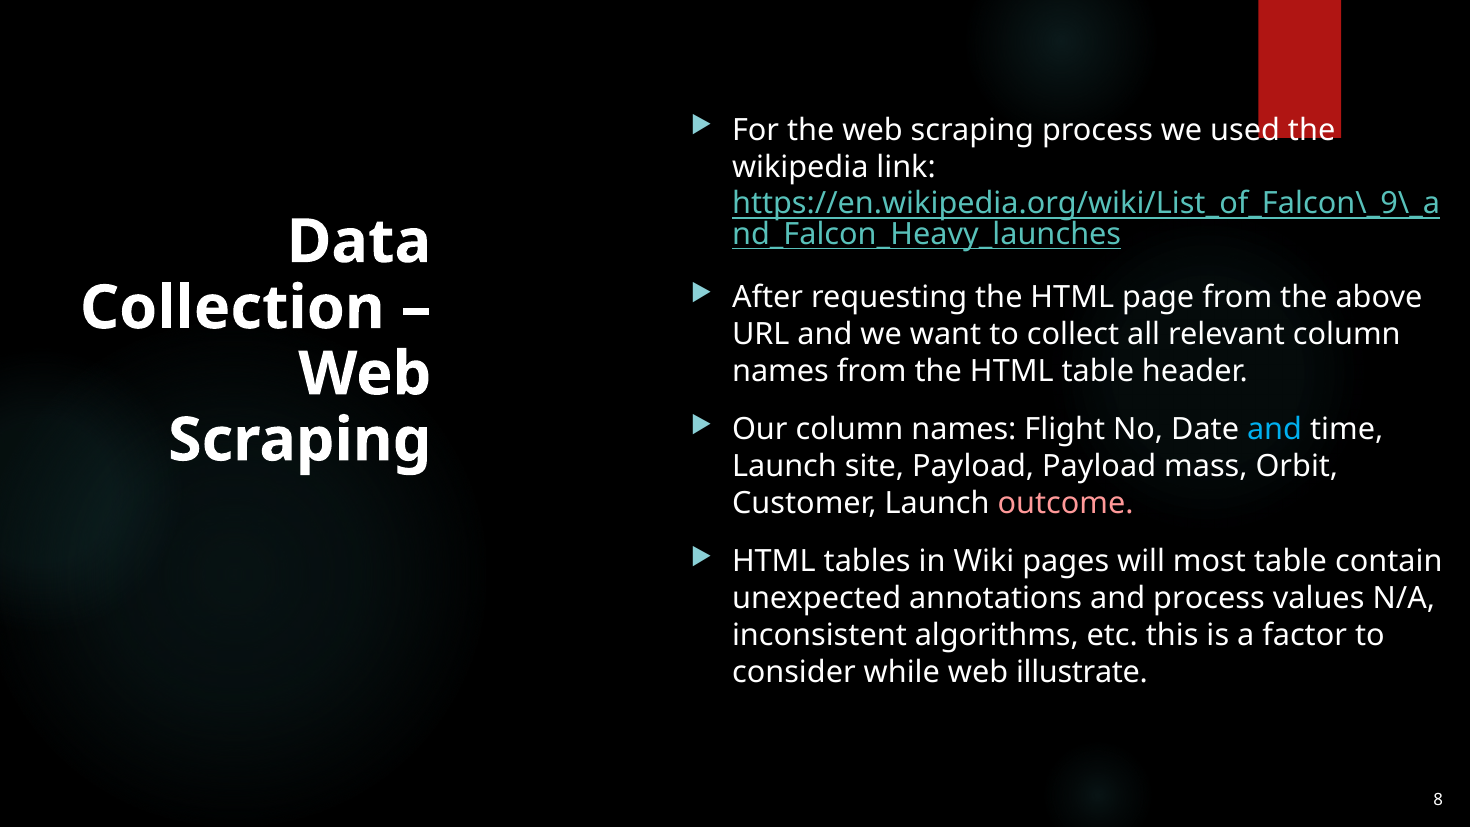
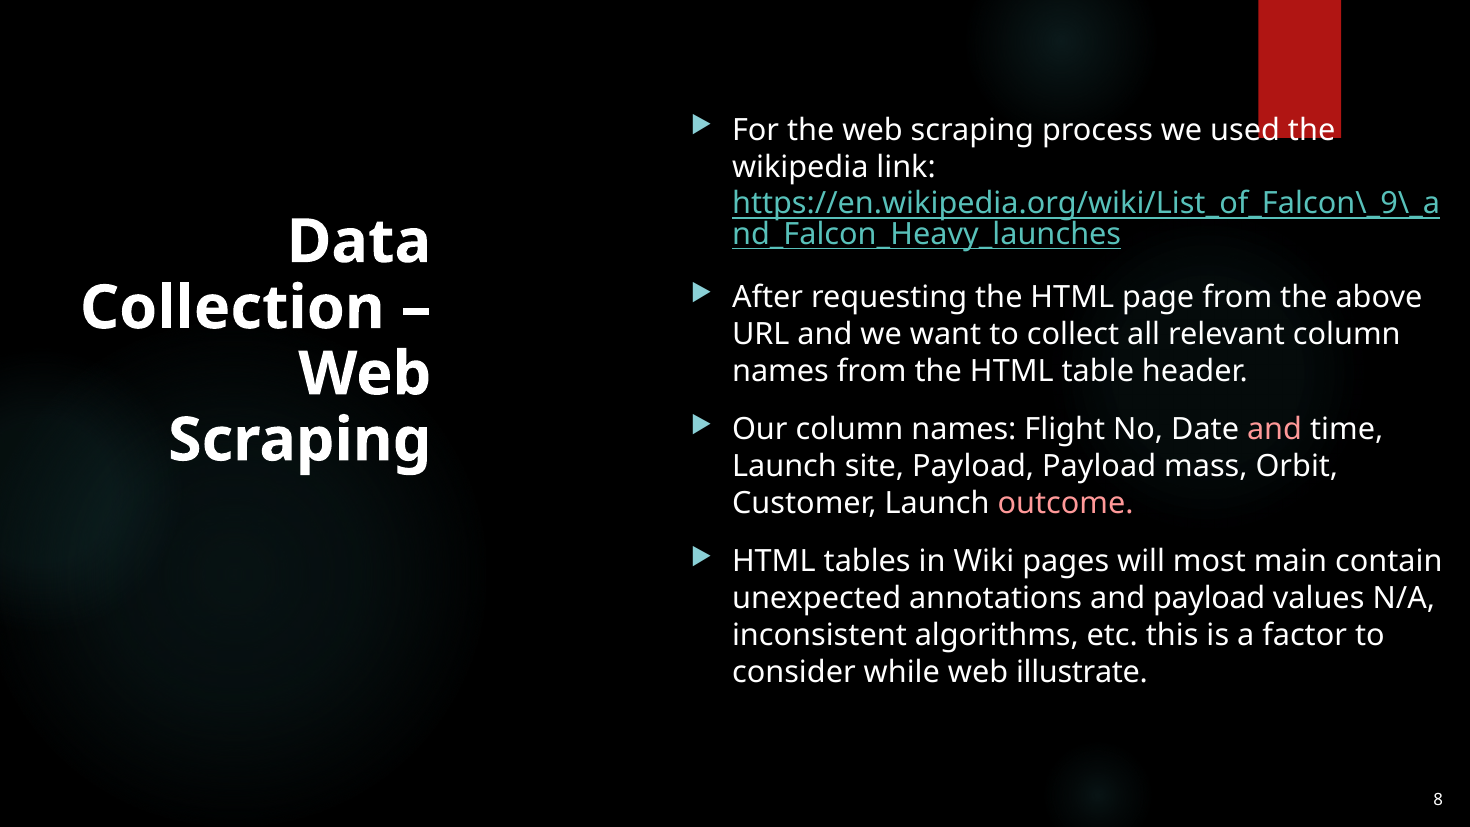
and colour: light blue -> pink (1275, 430)
most table: table -> main (1290, 562)
and process: process -> payload (1209, 598)
